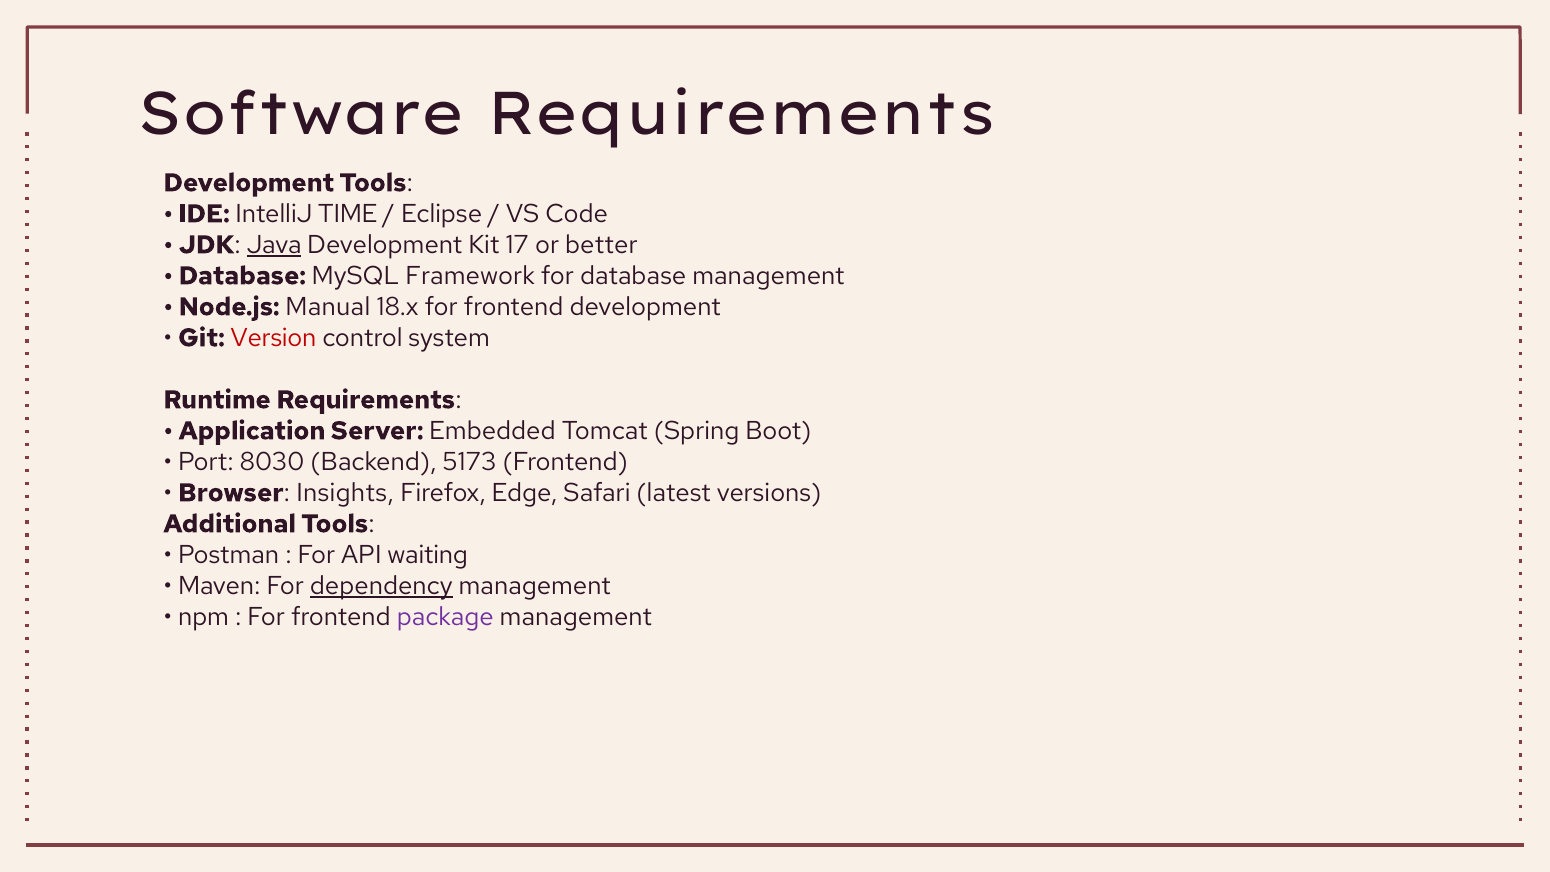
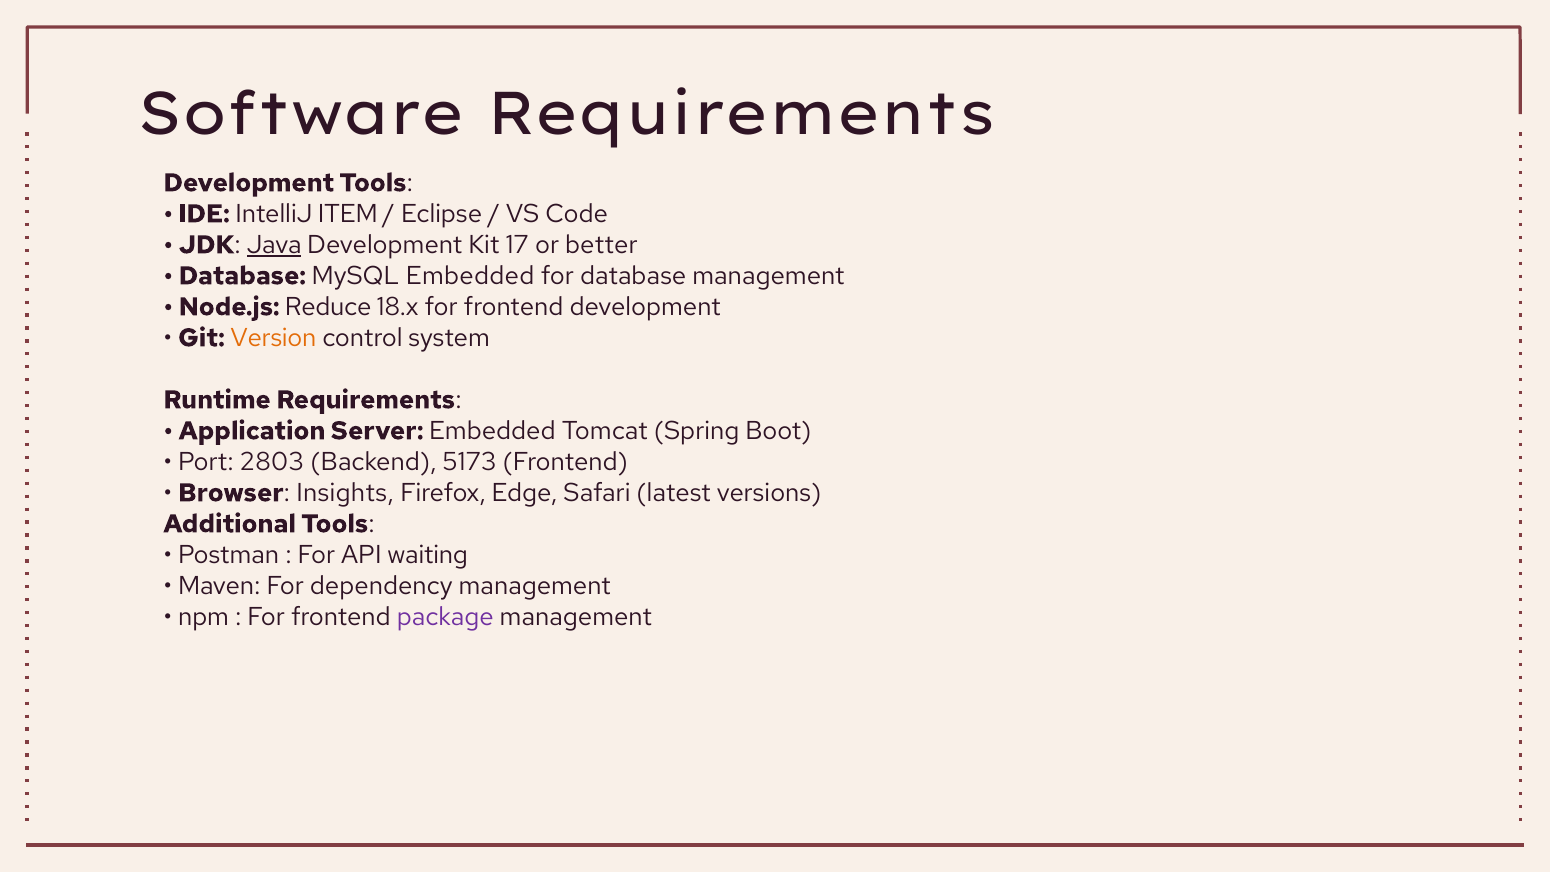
TIME: TIME -> ITEM (348, 214)
MySQL Framework: Framework -> Embedded (470, 276)
Manual: Manual -> Reduce (328, 307)
Version colour: red -> orange (274, 338)
8030: 8030 -> 2803 (272, 462)
dependency underline: present -> none (381, 586)
